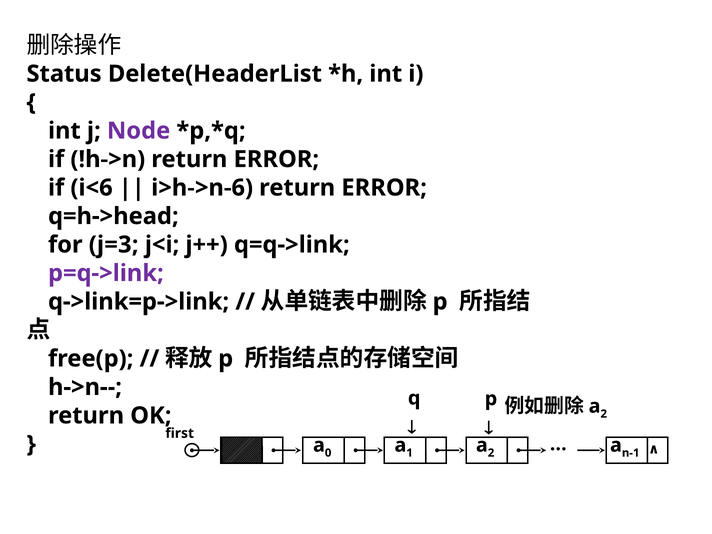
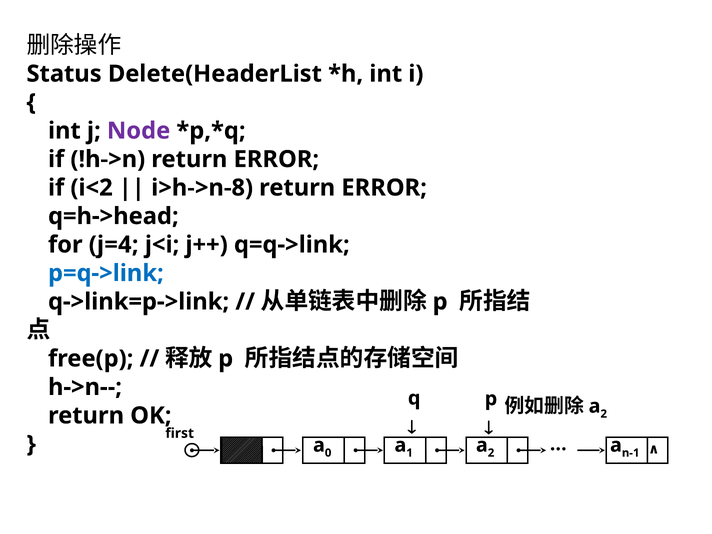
i<6: i<6 -> i<2 (92, 188)
i>h->n-6: i>h->n-6 -> i>h->n-8 (202, 188)
j=3: j=3 -> j=4 (114, 245)
p=q->link colour: purple -> blue (106, 273)
